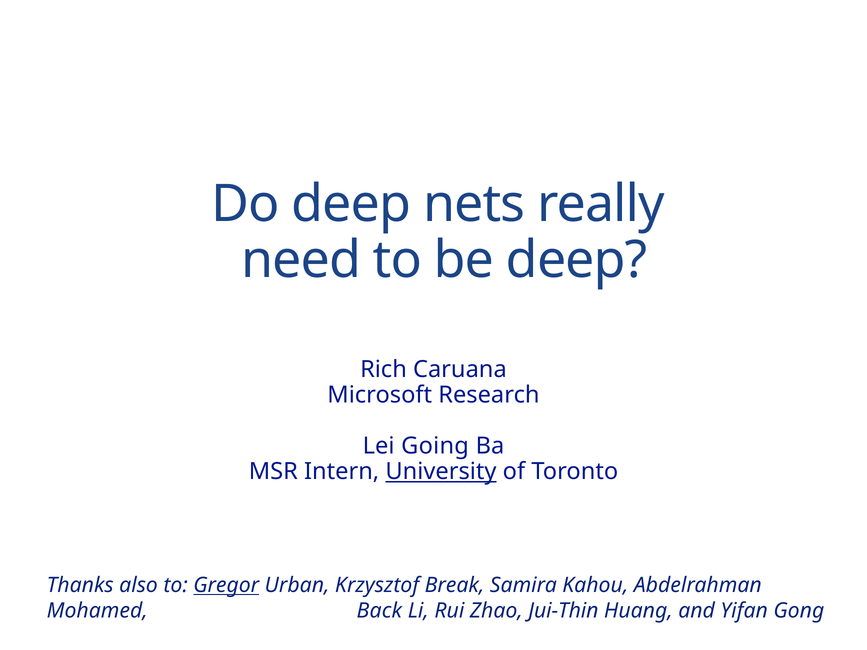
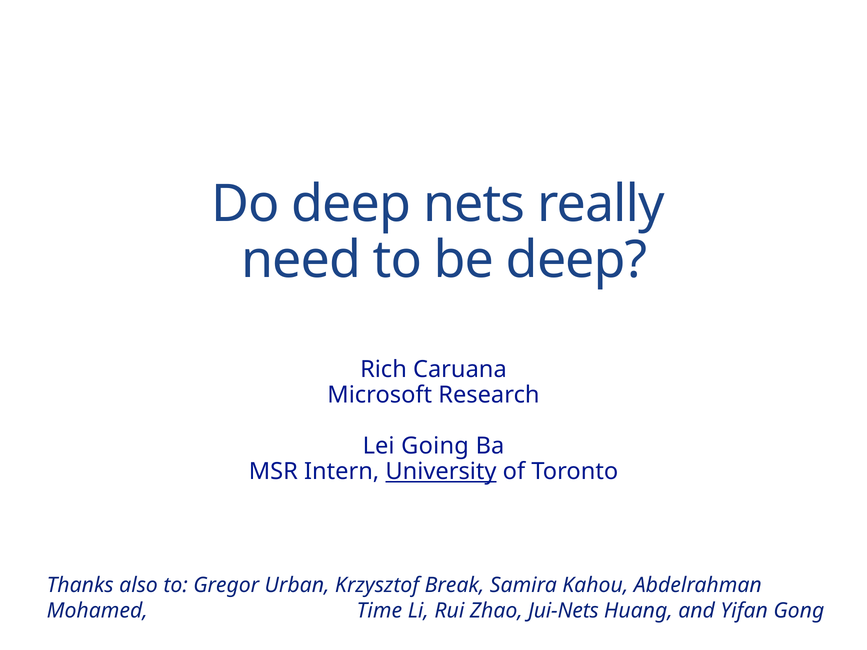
Gregor underline: present -> none (226, 586)
Back: Back -> Time (379, 611)
Jui-Thin: Jui-Thin -> Jui-Nets (563, 611)
